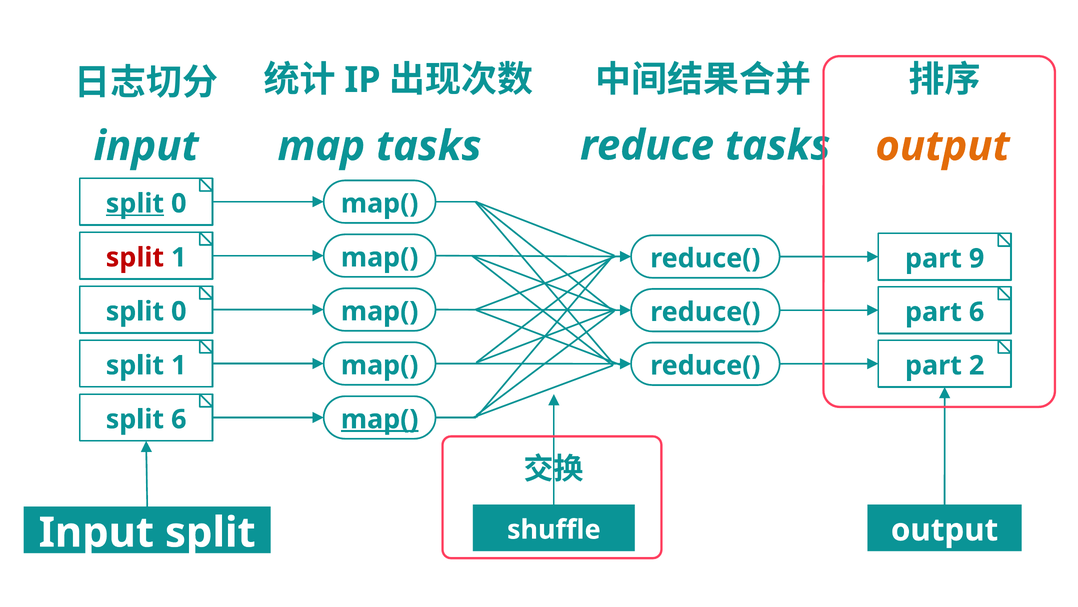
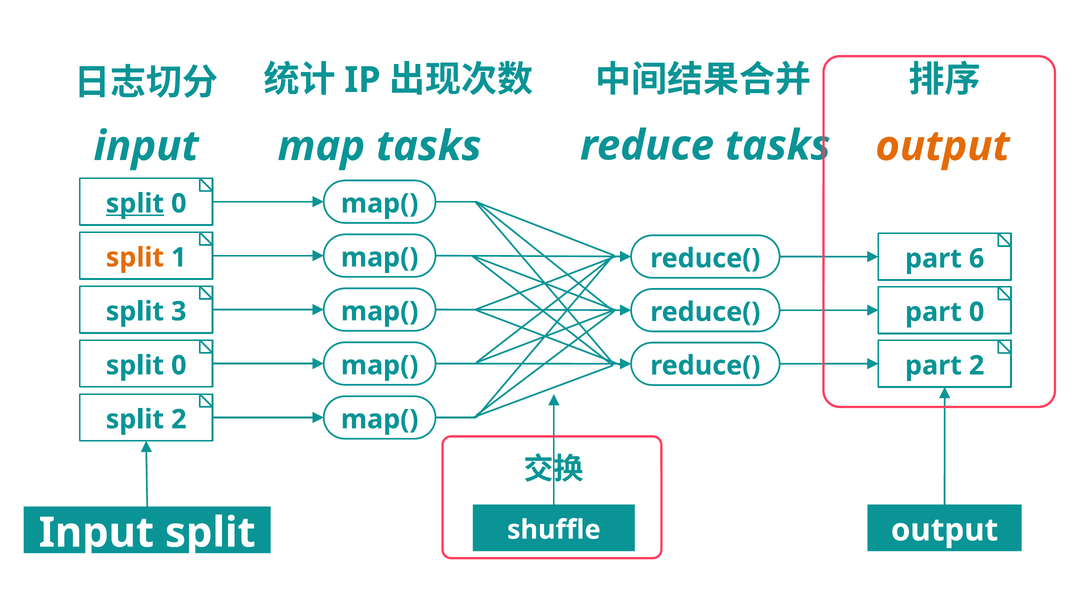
split colour: red -> orange (135, 257)
9: 9 -> 6 (977, 258)
0: 0 -> 3 (179, 311)
part 6: 6 -> 0 (977, 312)
1: 1 -> 0 (179, 365)
split 6: 6 -> 2 (179, 419)
map( underline: present -> none (380, 419)
